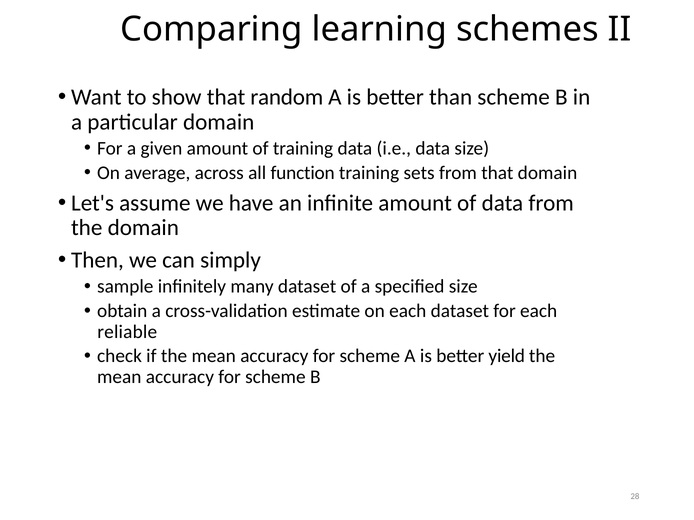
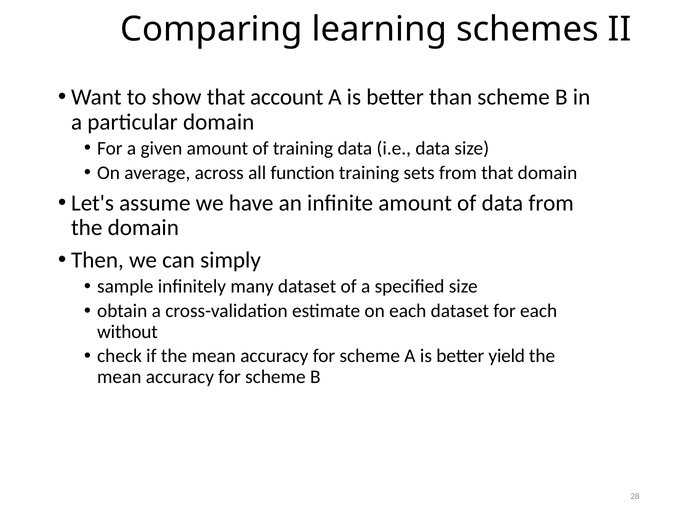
random: random -> account (287, 97)
reliable: reliable -> without (127, 332)
